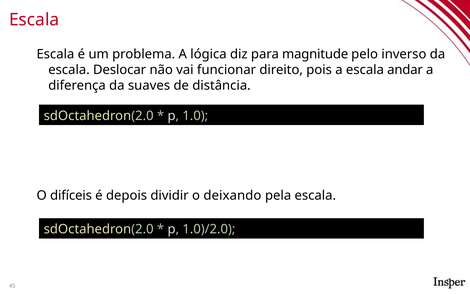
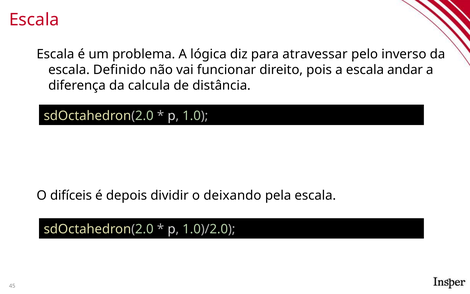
magnitude: magnitude -> atravessar (315, 54)
Deslocar: Deslocar -> Definido (120, 70)
suaves: suaves -> calcula (149, 86)
